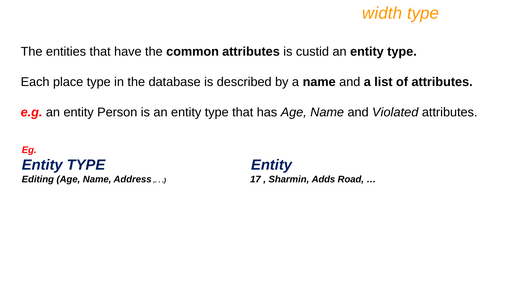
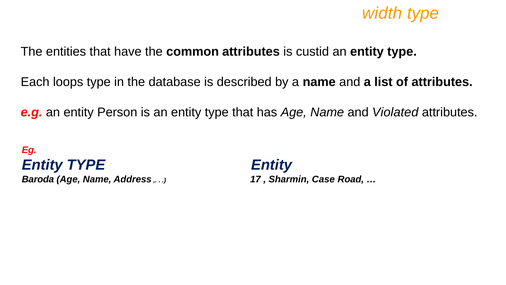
place: place -> loops (68, 82)
Editing: Editing -> Baroda (38, 179)
Adds: Adds -> Case (323, 179)
